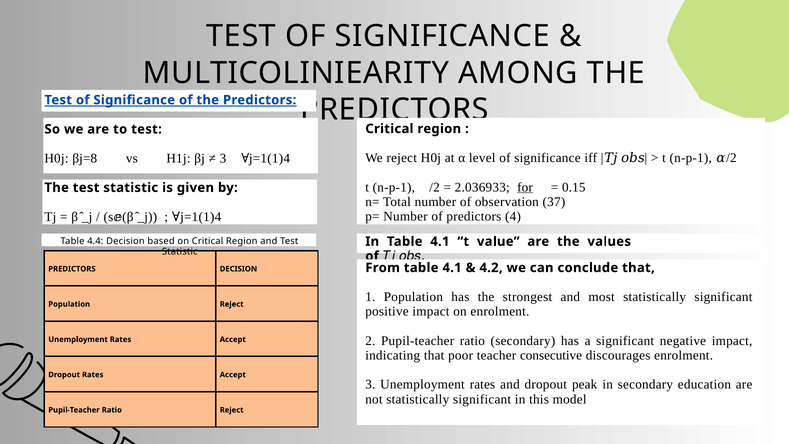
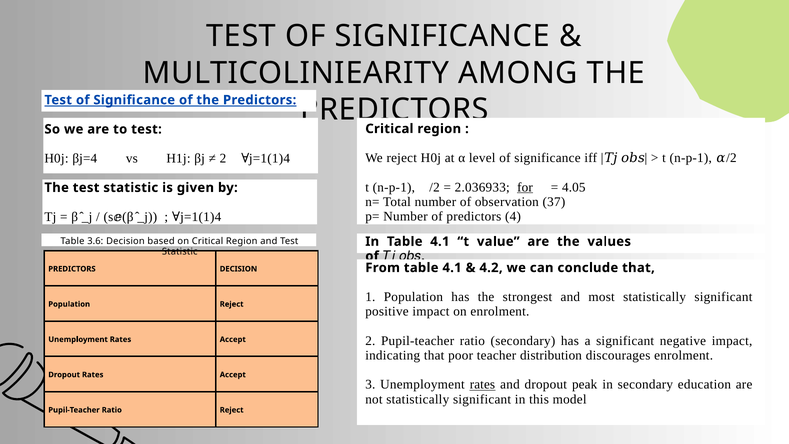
βj=8: βj=8 -> βj=4 (85, 158)
3: 3 -> 2 (223, 158)
0.15: 0.15 -> 4.05 (574, 187)
4.4: 4.4 -> 3.6 (95, 241)
consecutive: consecutive -> distribution (551, 355)
rates underline: none -> present (482, 384)
